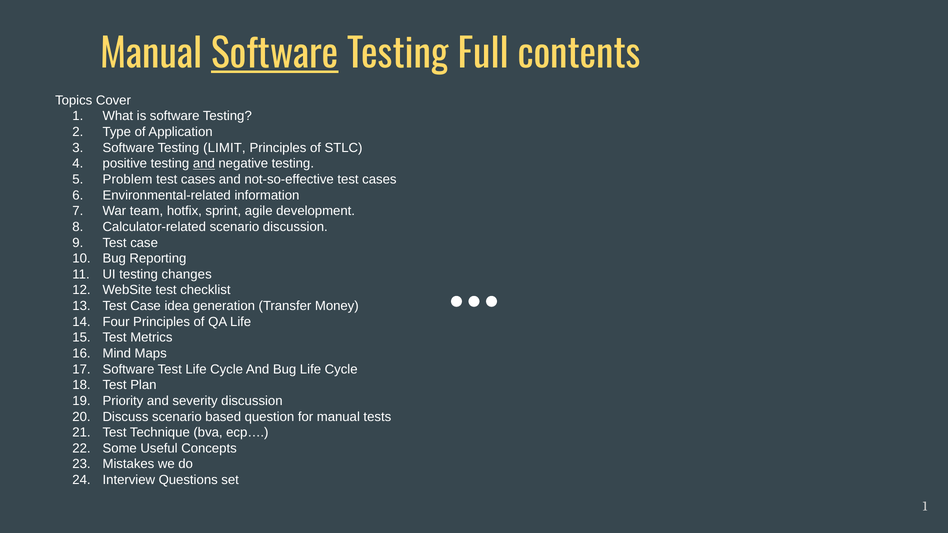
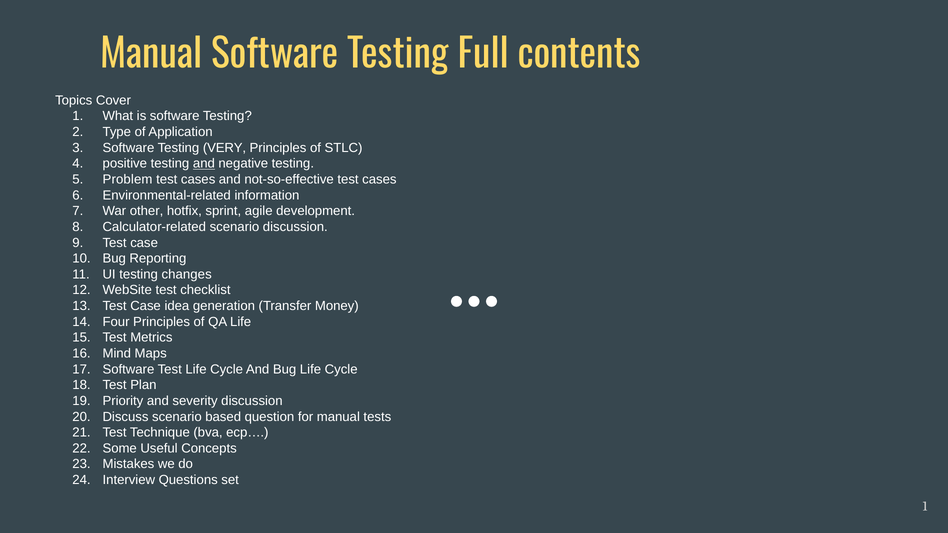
Software underline: present -> none (275, 55)
LIMIT: LIMIT -> VERY (225, 148)
team: team -> other (147, 211)
